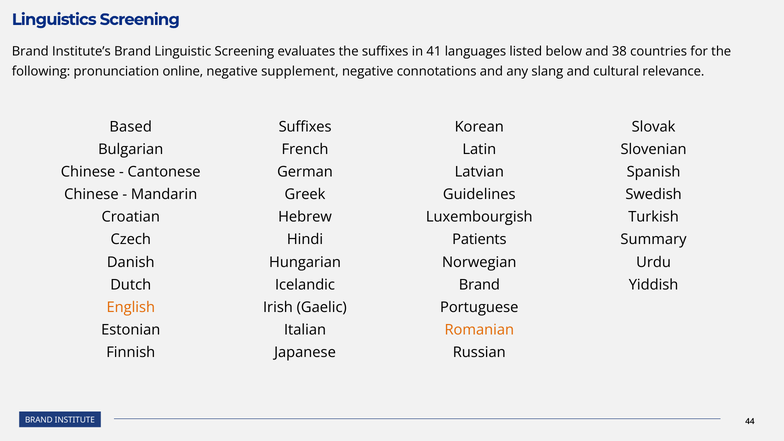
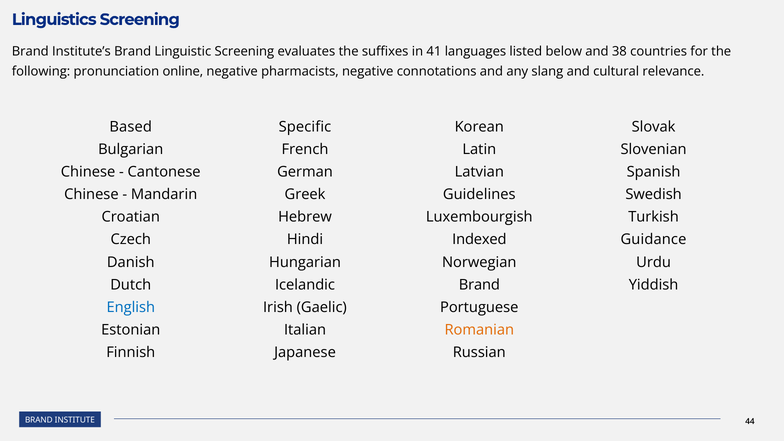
supplement: supplement -> pharmacists (300, 71)
Suffixes: Suffixes -> Specific (305, 127)
Patients: Patients -> Indexed (479, 240)
Summary: Summary -> Guidance (653, 240)
English colour: orange -> blue (131, 307)
